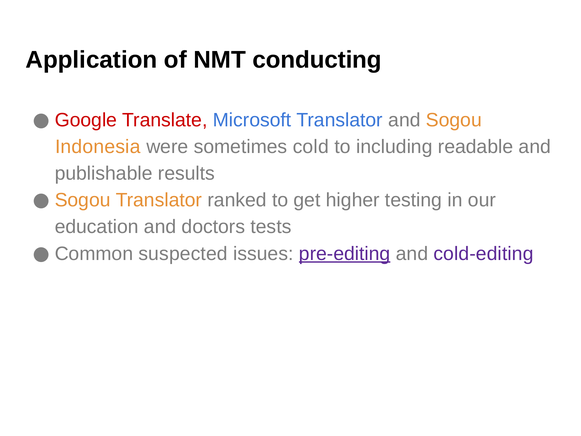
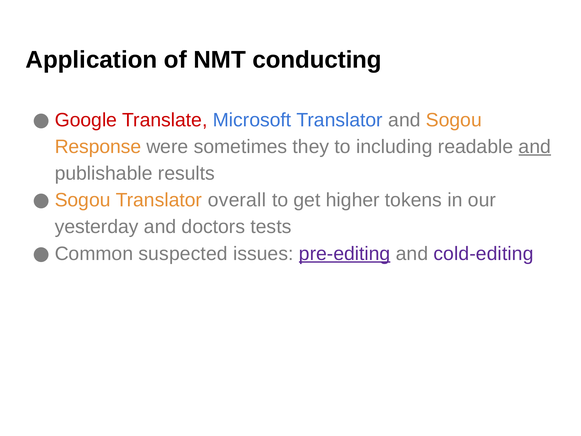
Indonesia: Indonesia -> Response (98, 147)
cold: cold -> they (311, 147)
and underline: none -> present (535, 147)
ranked: ranked -> overall (237, 200)
testing: testing -> tokens (413, 200)
education: education -> yesterday (97, 227)
